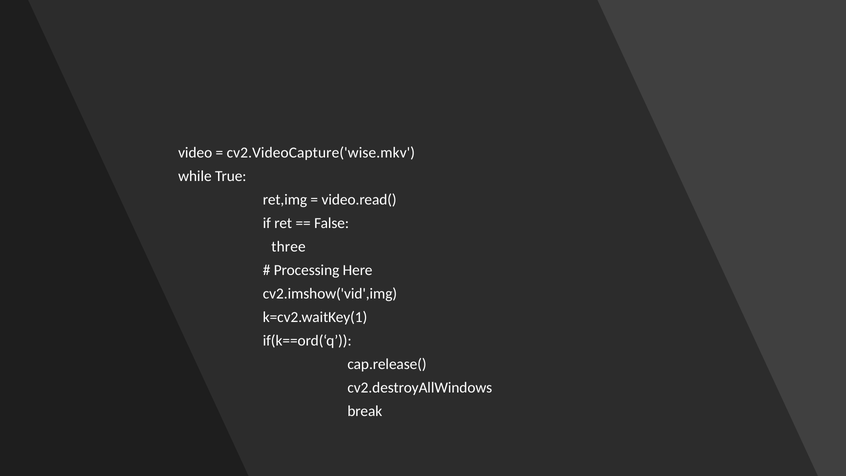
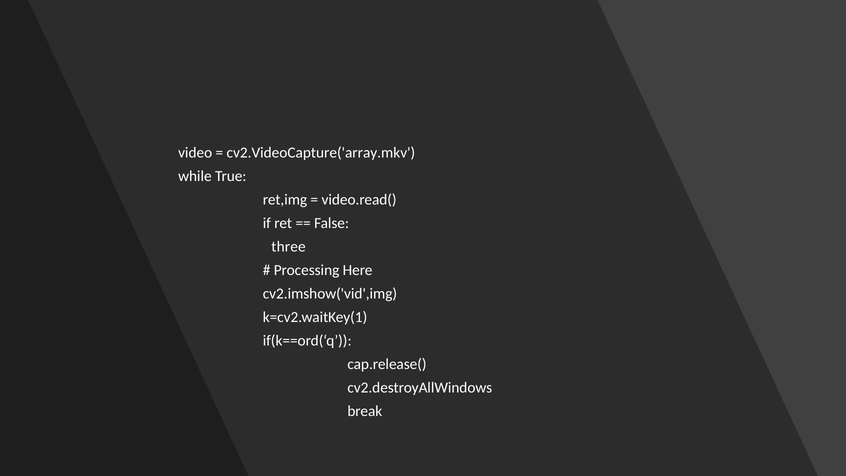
cv2.VideoCapture('wise.mkv: cv2.VideoCapture('wise.mkv -> cv2.VideoCapture('array.mkv (321, 153)
